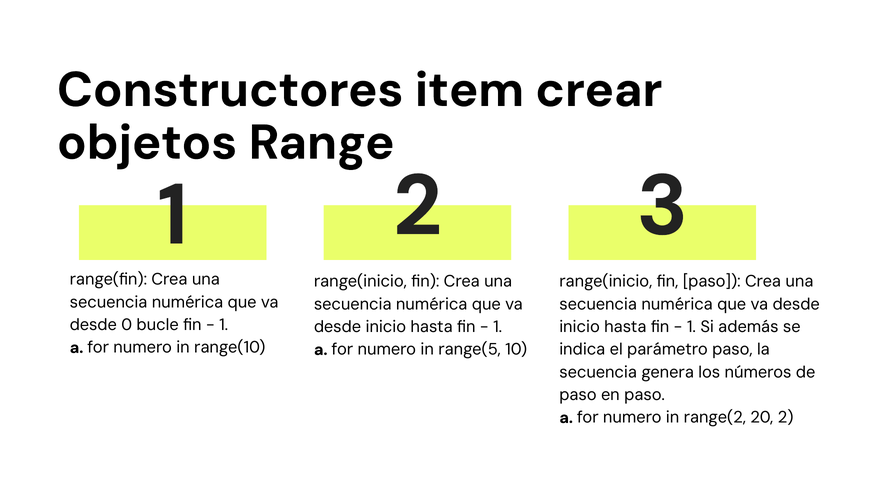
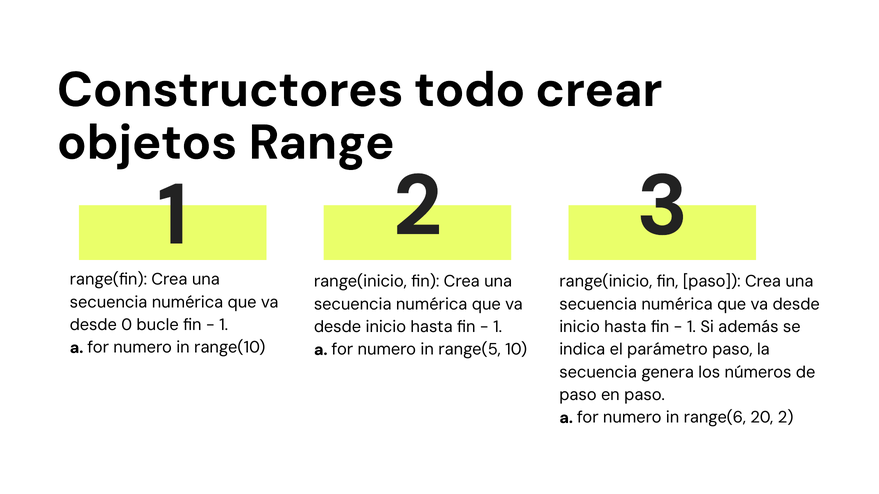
item: item -> todo (470, 90)
range(2: range(2 -> range(6 (715, 418)
